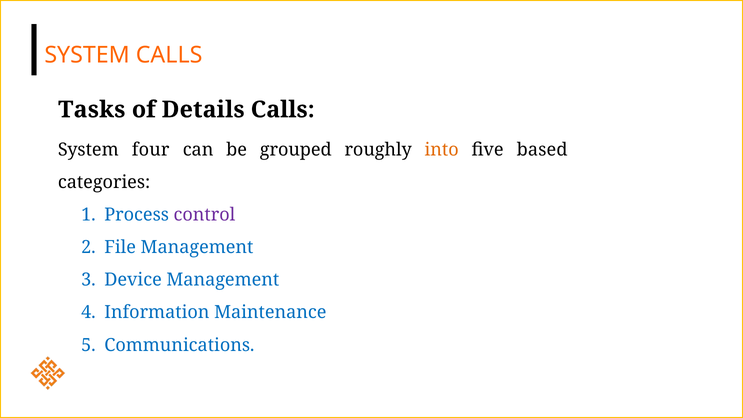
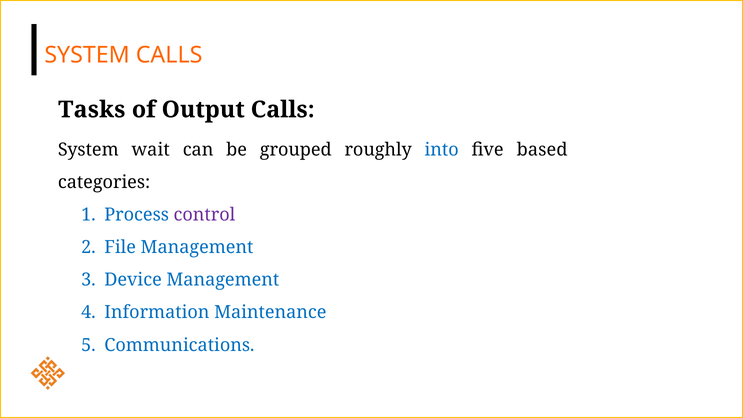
Details: Details -> Output (203, 110)
four: four -> wait (151, 150)
into colour: orange -> blue (442, 150)
